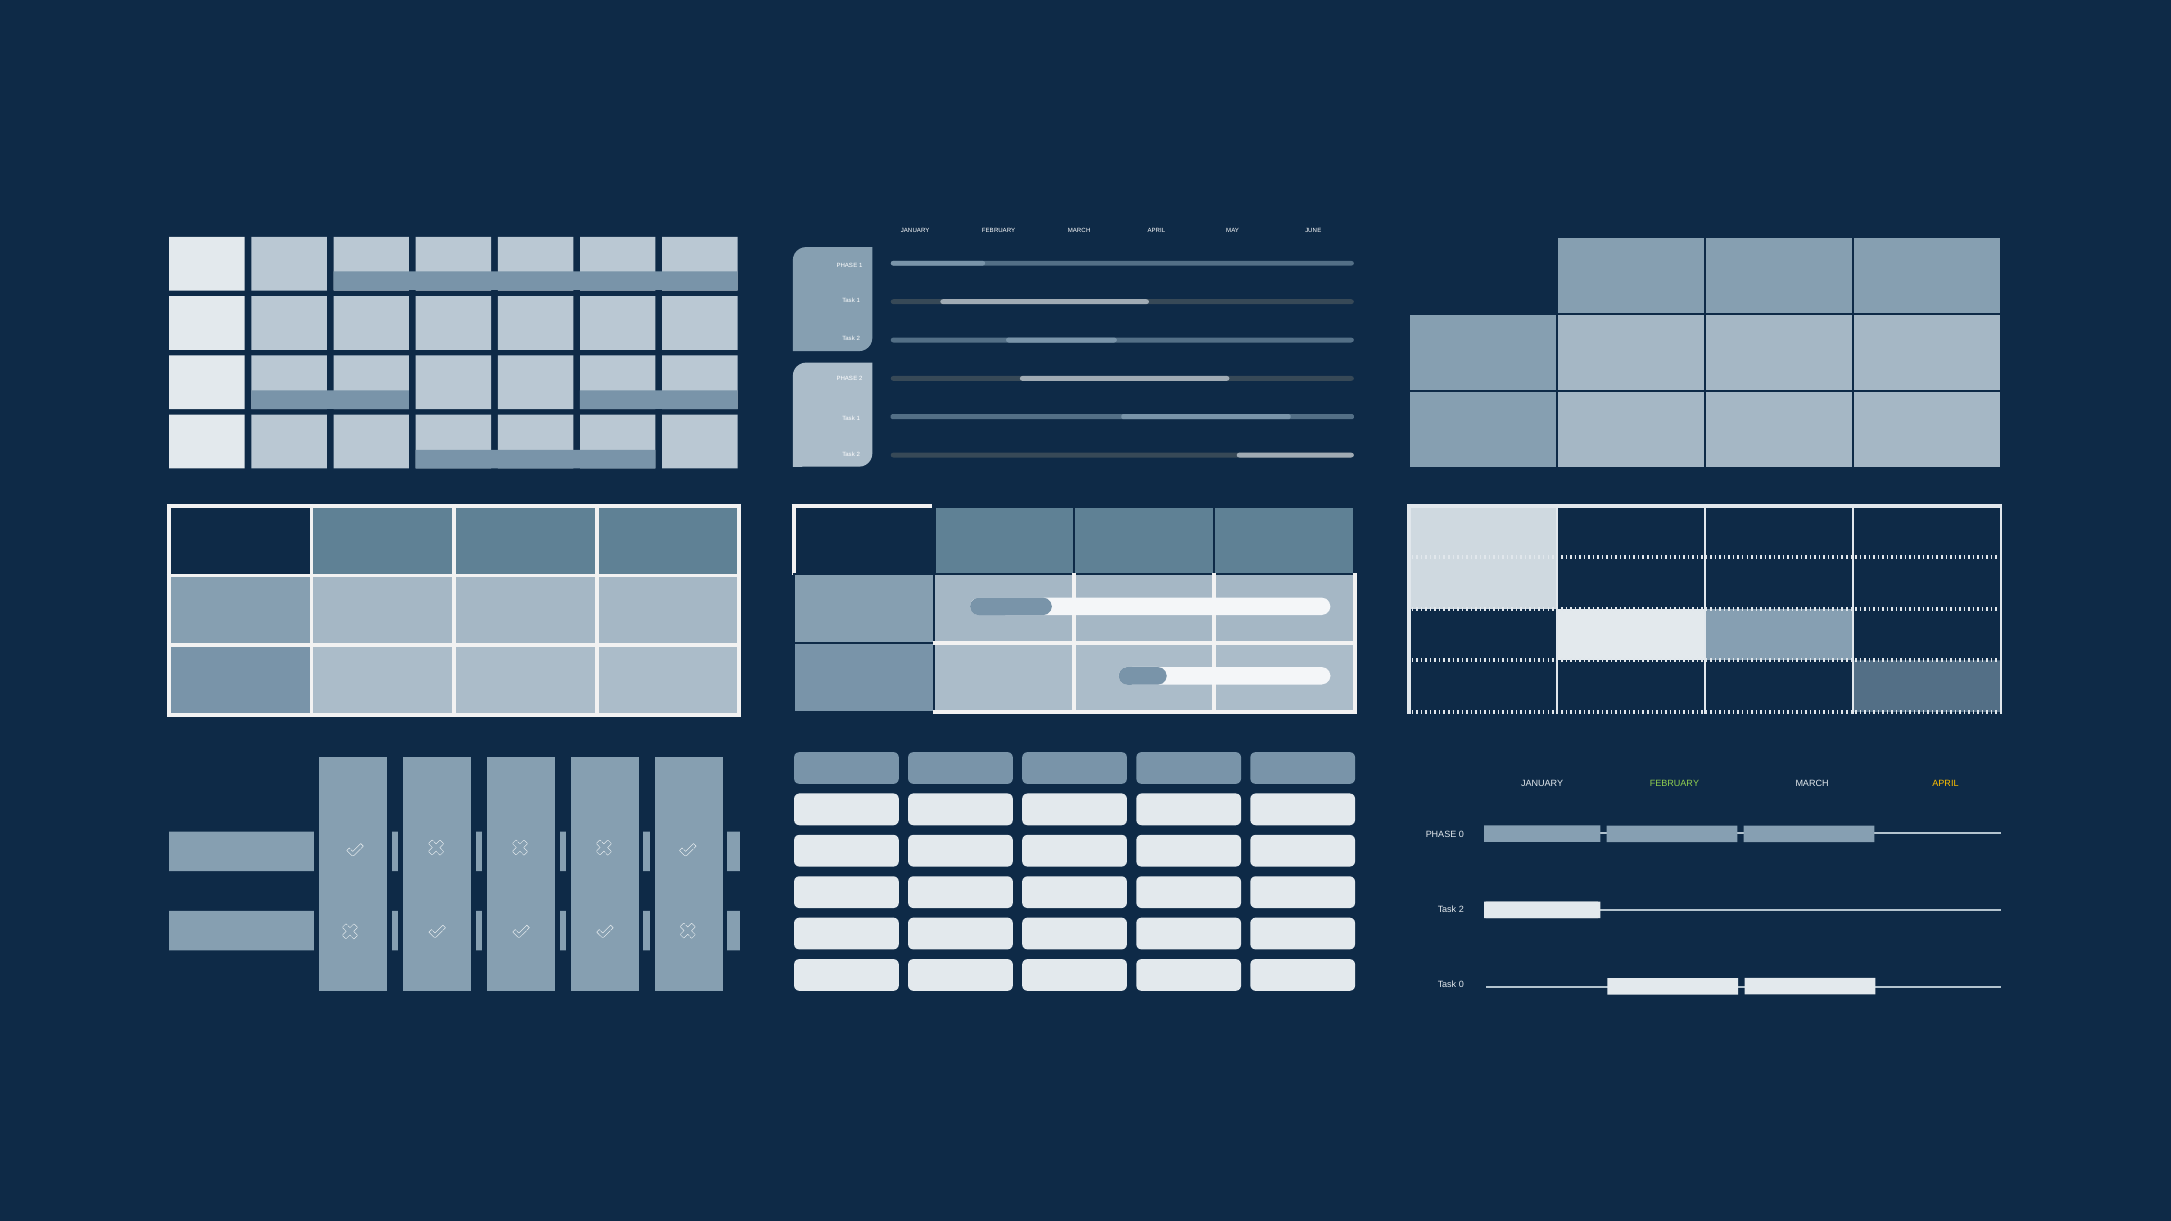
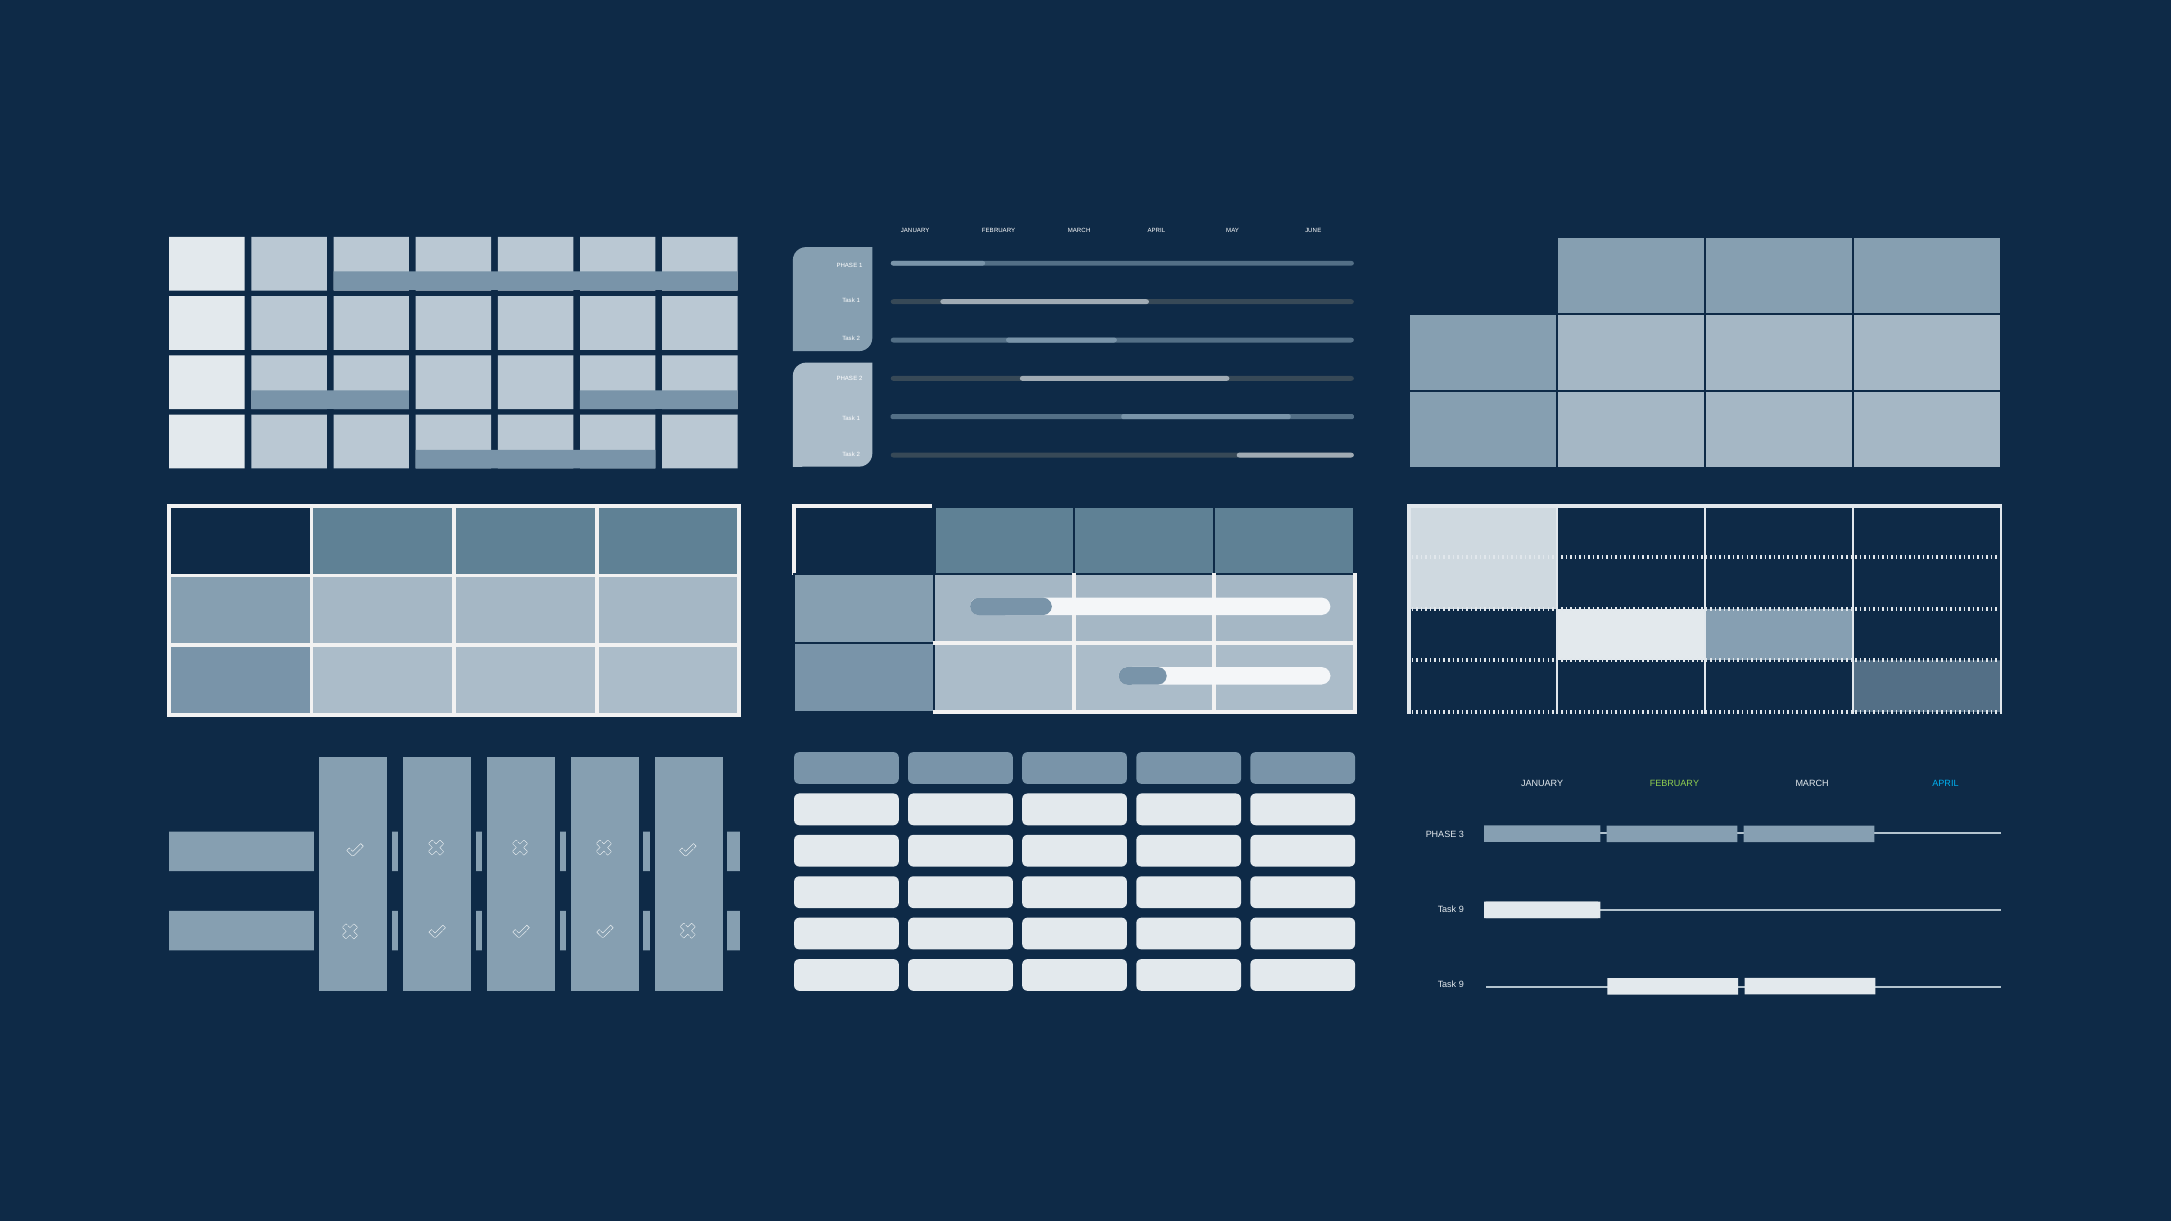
APRIL colour: yellow -> light blue (1945, 784)
PHASE 0: 0 -> 3 (1461, 834)
2: 2 -> 9 (1461, 909)
0: 0 -> 9 (1461, 984)
